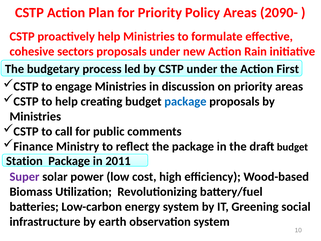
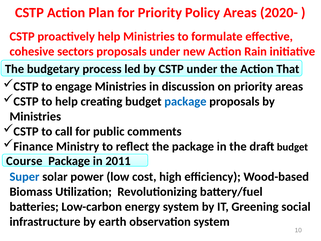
2090-: 2090- -> 2020- (279, 13)
First: First -> That (288, 69)
Station: Station -> Course (24, 161)
Super colour: purple -> blue (24, 176)
